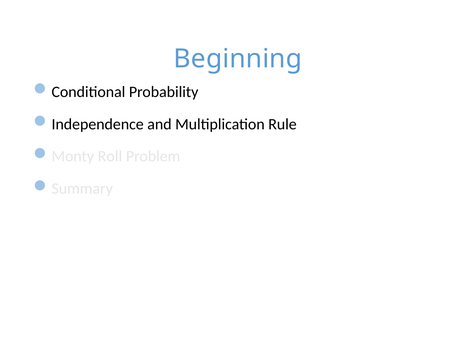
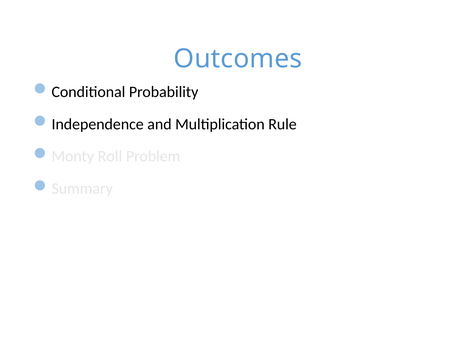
Beginning: Beginning -> Outcomes (238, 59)
